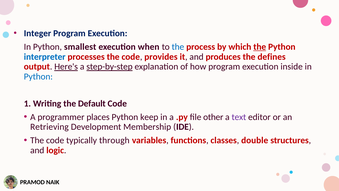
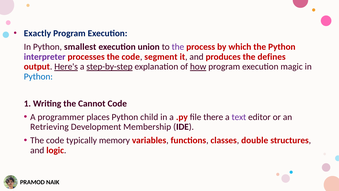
Integer: Integer -> Exactly (37, 33)
when: when -> union (149, 47)
the colour: blue -> purple (178, 47)
the underline: present -> none (260, 47)
interpreter colour: blue -> purple (45, 57)
provides: provides -> segment (161, 57)
how underline: none -> present (198, 67)
inside: inside -> magic (292, 67)
Default: Default -> Cannot (92, 103)
keep: keep -> child (149, 117)
other: other -> there (213, 117)
through: through -> memory (114, 140)
